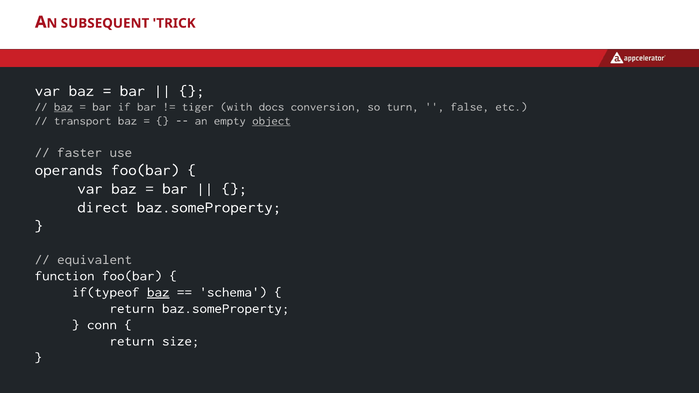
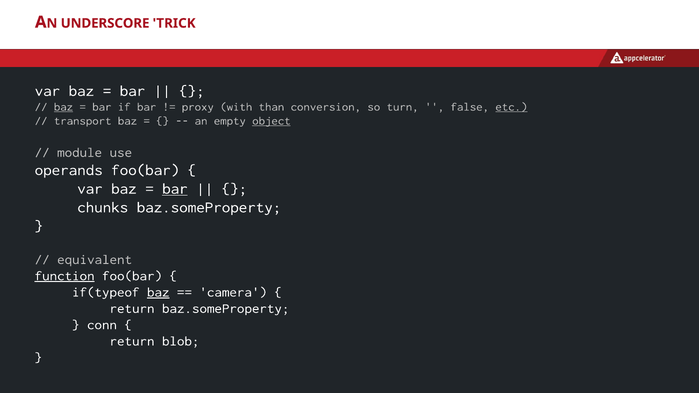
SUBSEQUENT: SUBSEQUENT -> UNDERSCORE (105, 23)
tiger: tiger -> proxy (198, 107)
docs: docs -> than (271, 107)
etc underline: none -> present (511, 107)
faster: faster -> module (80, 152)
bar underline: none -> present (175, 189)
direct: direct -> chunks (103, 207)
function underline: none -> present (65, 276)
schema: schema -> camera (233, 292)
size: size -> blob (181, 341)
